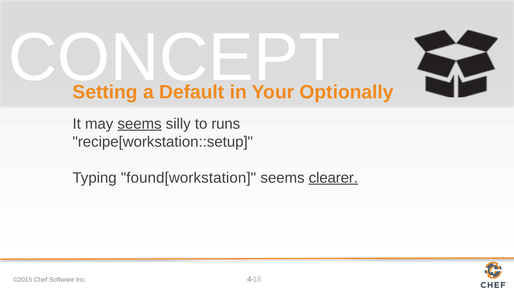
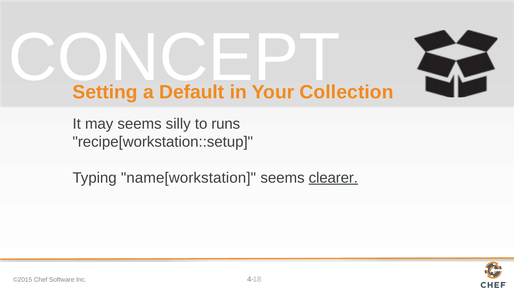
Optionally: Optionally -> Collection (347, 92)
seems underline: present -> none (140, 124)
found[workstation: found[workstation -> name[workstation (188, 178)
